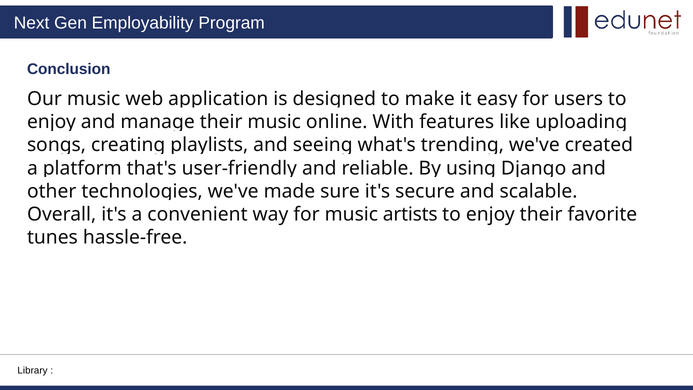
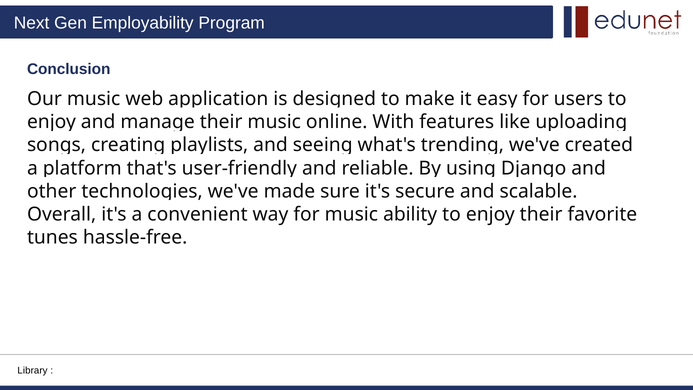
artists: artists -> ability (410, 214)
